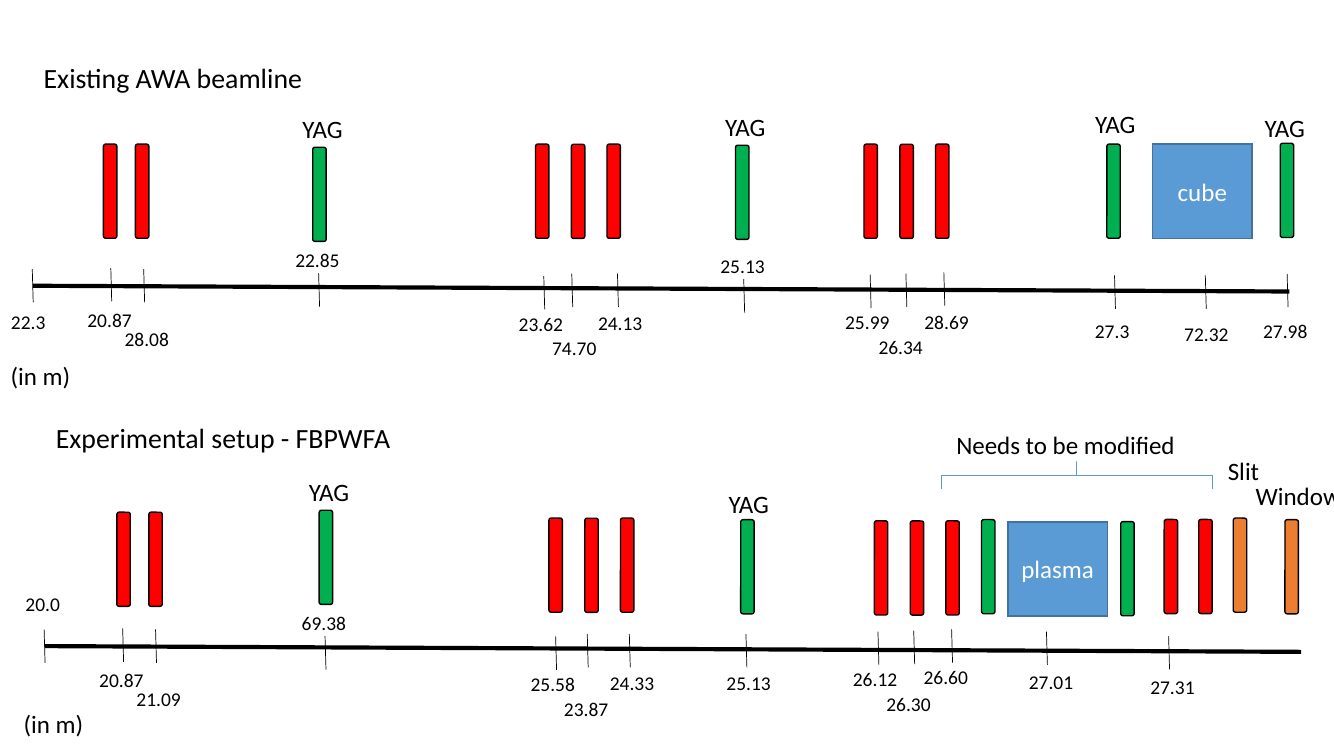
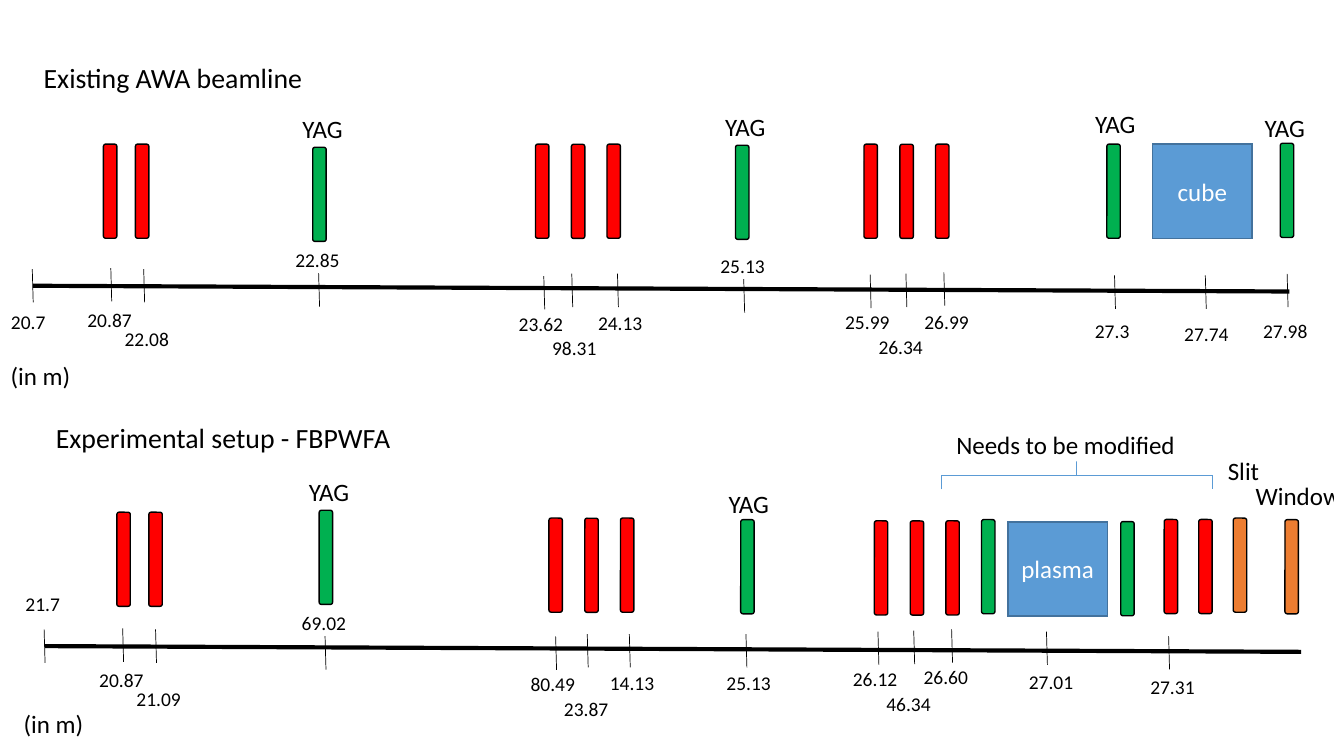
28.69: 28.69 -> 26.99 (947, 323)
22.3: 22.3 -> 20.7 (28, 323)
72.32: 72.32 -> 27.74 (1206, 335)
28.08: 28.08 -> 22.08 (147, 340)
74.70: 74.70 -> 98.31 (574, 349)
20.0: 20.0 -> 21.7 (43, 605)
69.38: 69.38 -> 69.02 (324, 624)
24.33: 24.33 -> 14.13 (632, 685)
25.58: 25.58 -> 80.49 (553, 685)
26.30: 26.30 -> 46.34 (908, 705)
